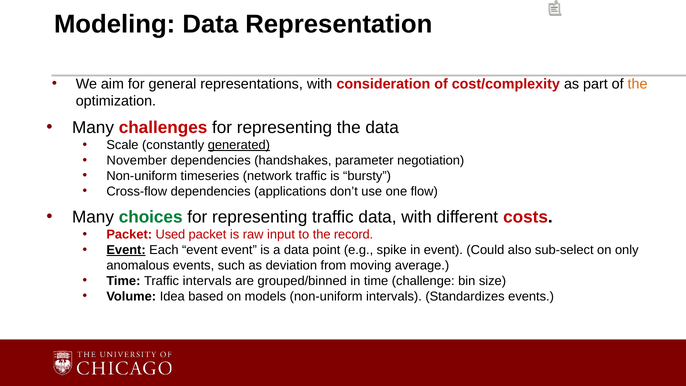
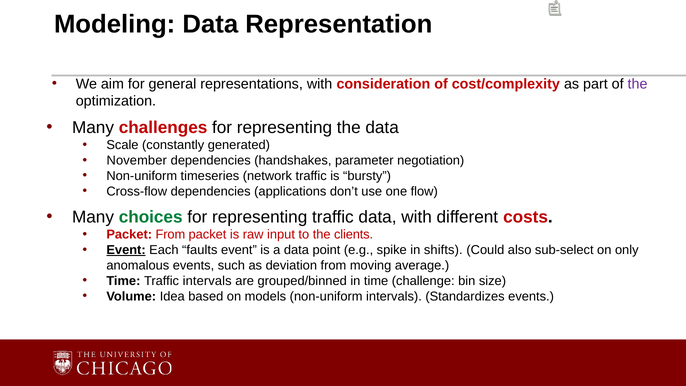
the colour: orange -> purple (638, 84)
generated underline: present -> none (239, 145)
Packet Used: Used -> From (170, 234)
record: record -> clients (354, 234)
Each event: event -> faults (200, 250)
in event: event -> shifts (443, 250)
